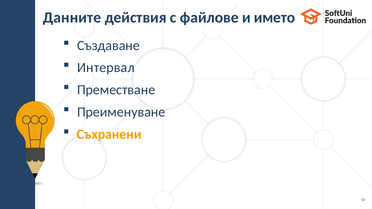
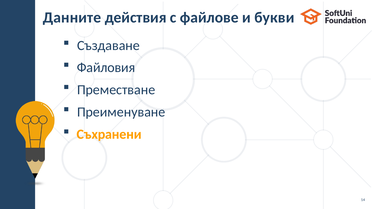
името: името -> букви (274, 18)
Интервал: Интервал -> Файловия (106, 68)
